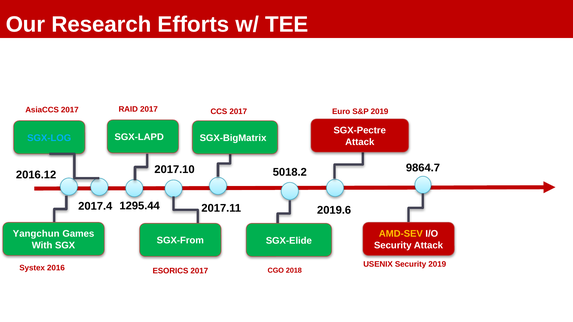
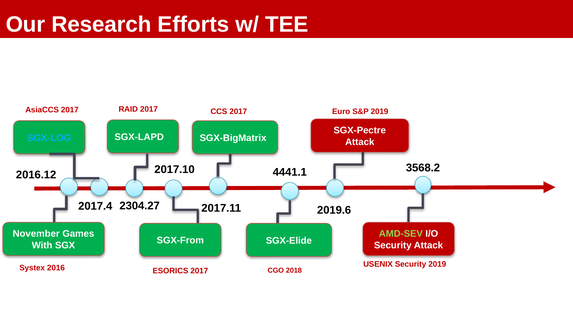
9864.7: 9864.7 -> 3568.2 (423, 168)
5018.2: 5018.2 -> 4441.1 (290, 172)
1295.44: 1295.44 -> 2304.27 (140, 206)
Yangchun: Yangchun -> November (36, 234)
AMD-SEV colour: yellow -> light green (401, 234)
